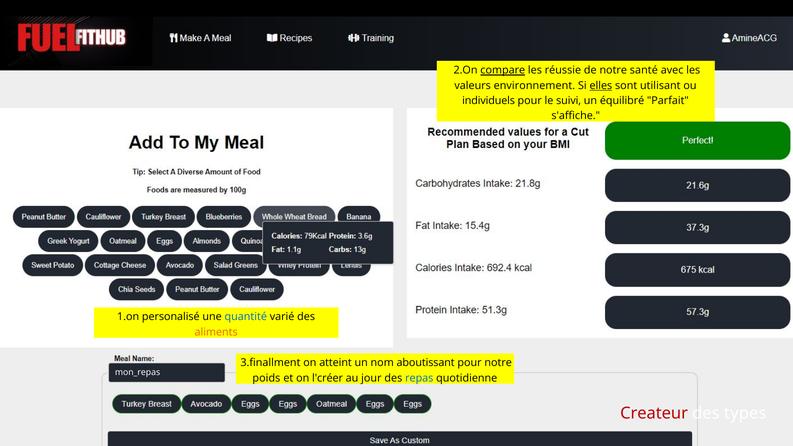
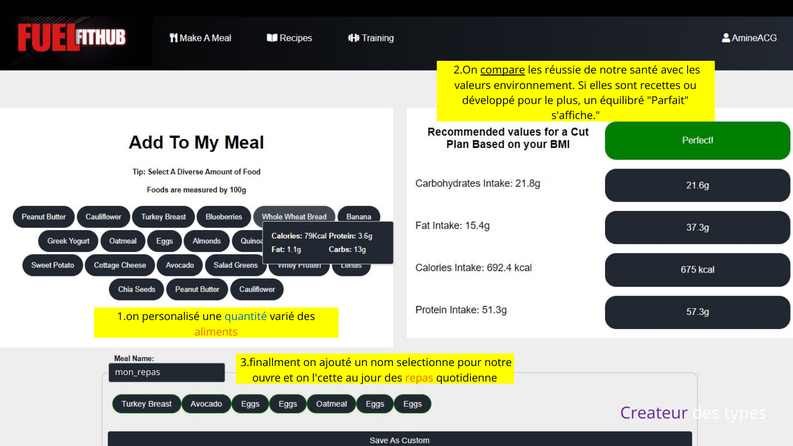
elles underline: present -> none (601, 85)
utilisant: utilisant -> recettes (660, 85)
individuels: individuels -> développé (489, 101)
suivi: suivi -> plus (569, 101)
atteint: atteint -> ajouté (335, 363)
aboutissant: aboutissant -> selectionne (426, 363)
poids: poids -> ouvre (267, 378)
l'créer: l'créer -> l'cette (327, 378)
repas colour: blue -> orange (419, 378)
Createur colour: red -> purple (654, 413)
